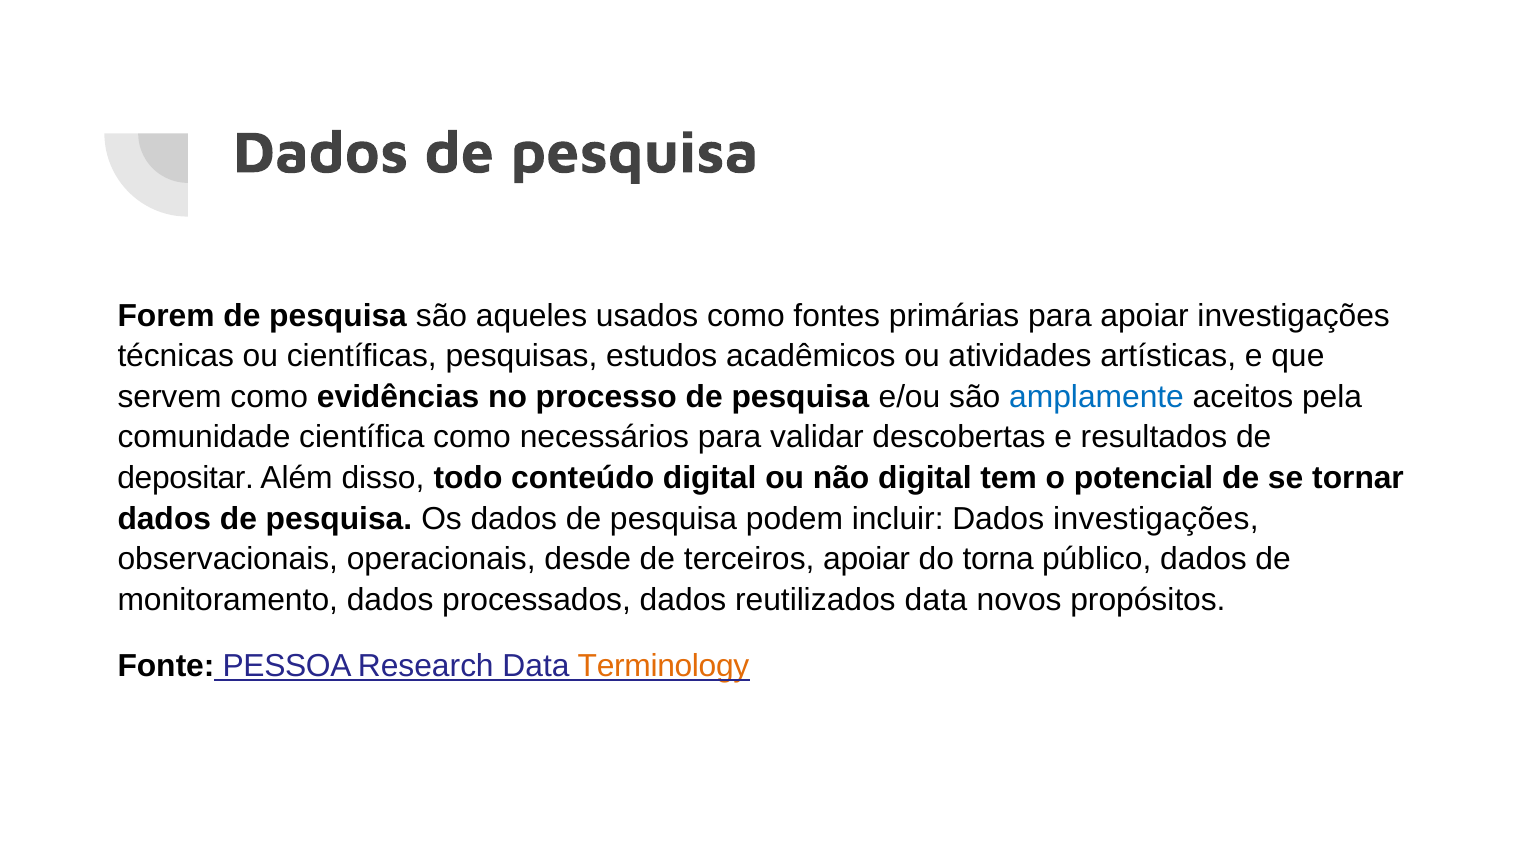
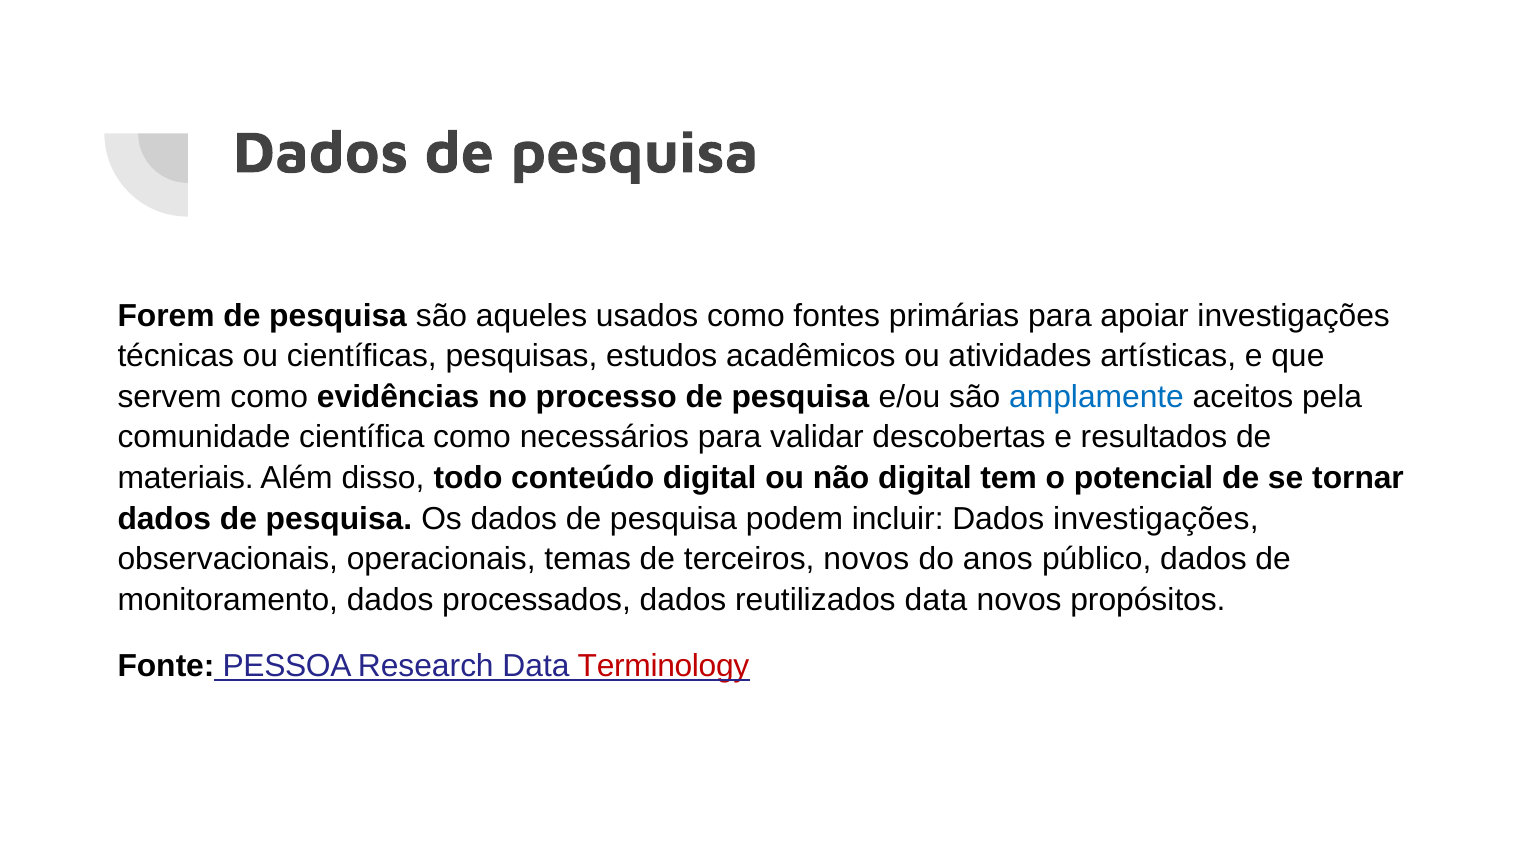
depositar: depositar -> materiais (186, 478)
desde: desde -> temas (588, 560)
terceiros apoiar: apoiar -> novos (866, 560)
torna: torna -> anos (998, 560)
Terminology colour: orange -> red (664, 666)
